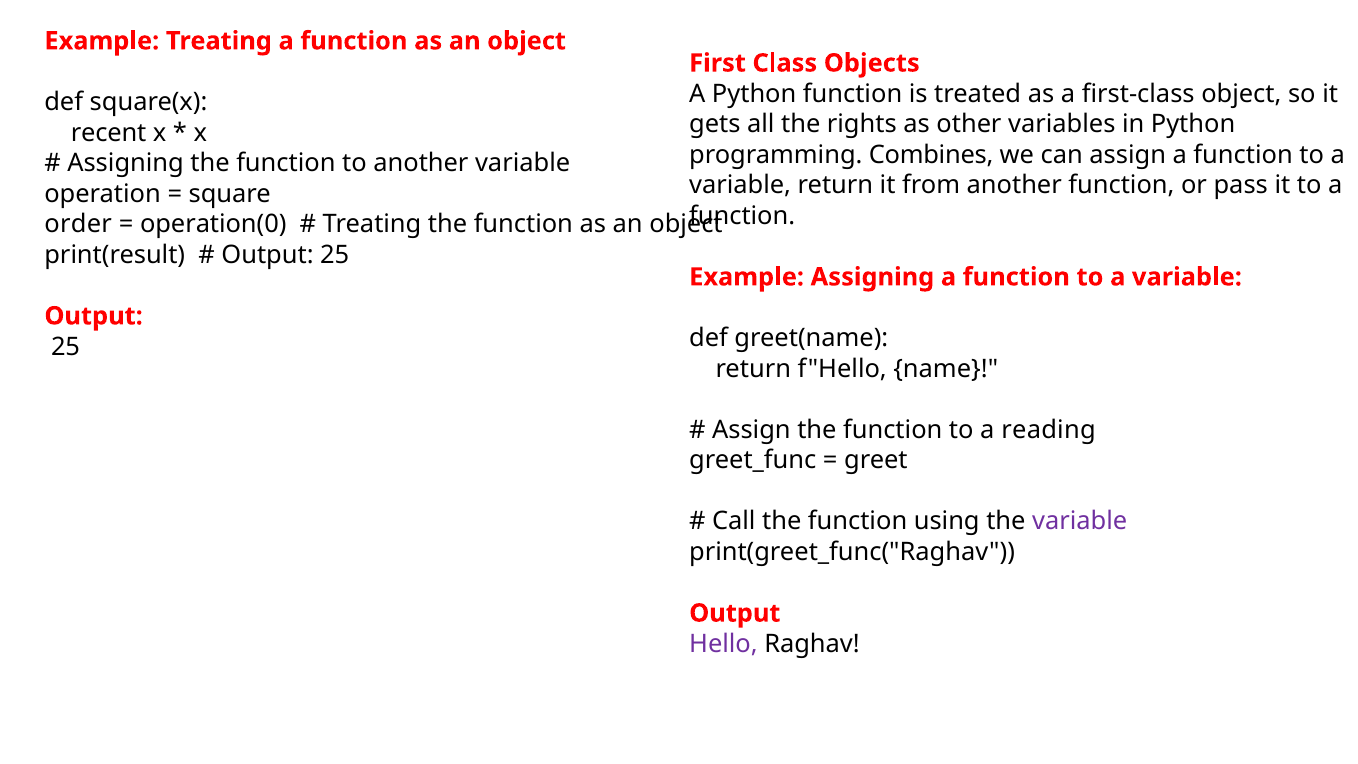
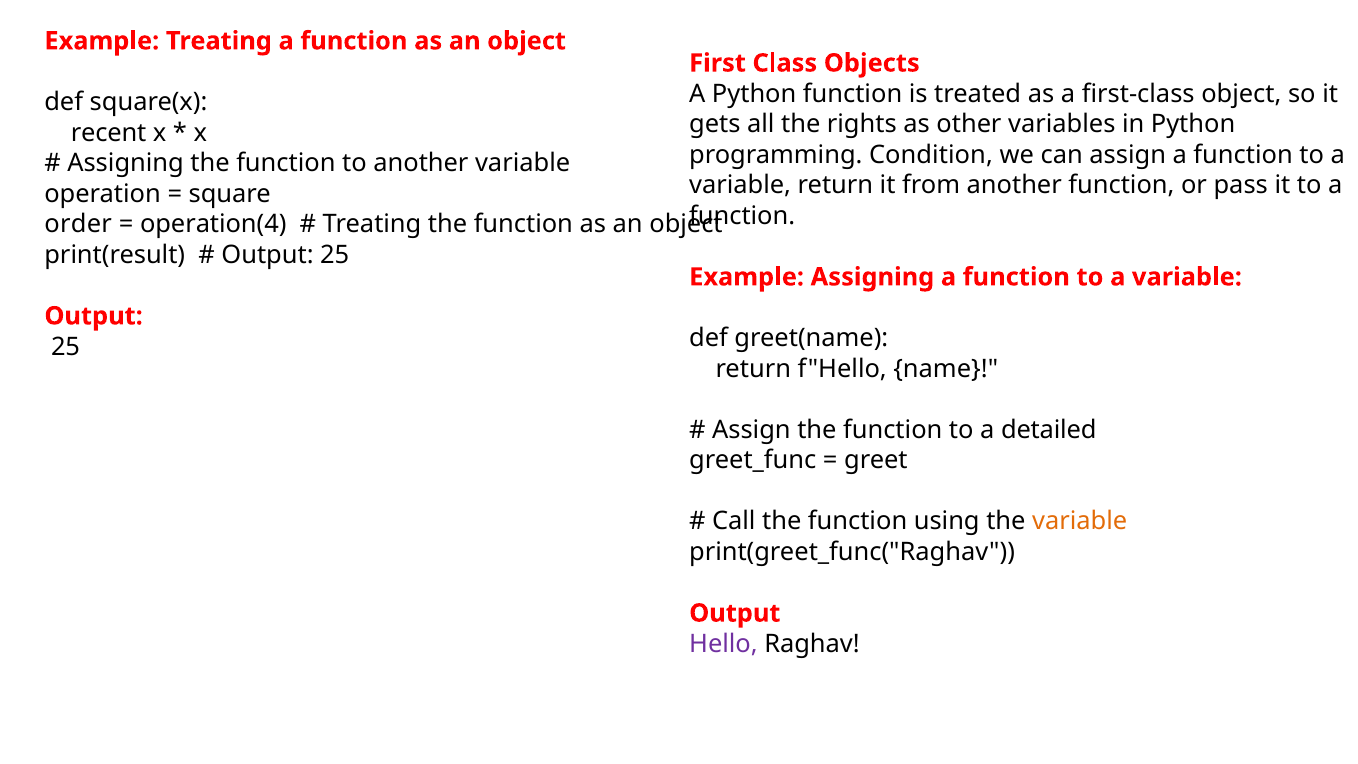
Combines: Combines -> Condition (931, 155)
operation(0: operation(0 -> operation(4 (213, 224)
reading: reading -> detailed (1049, 430)
variable colour: purple -> orange (1080, 521)
